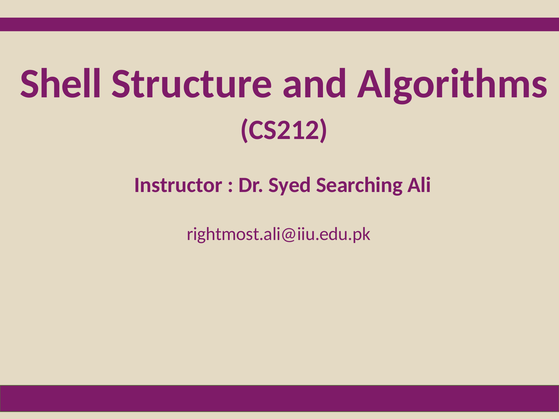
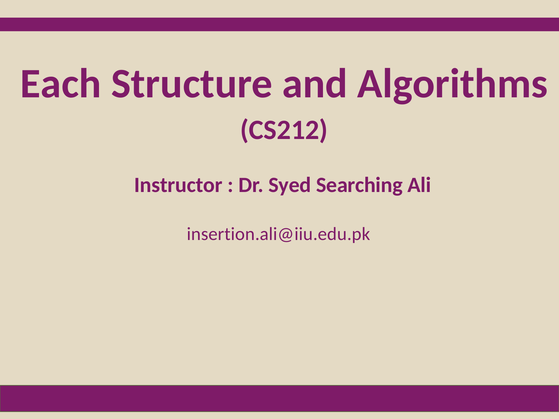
Shell: Shell -> Each (61, 84)
rightmost.ali@iiu.edu.pk: rightmost.ali@iiu.edu.pk -> insertion.ali@iiu.edu.pk (279, 234)
